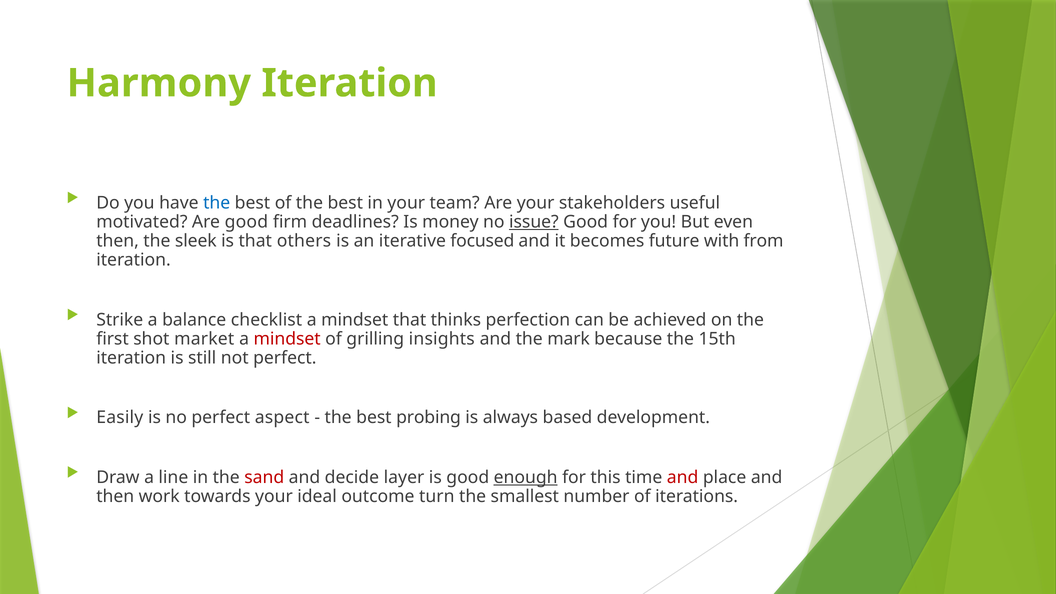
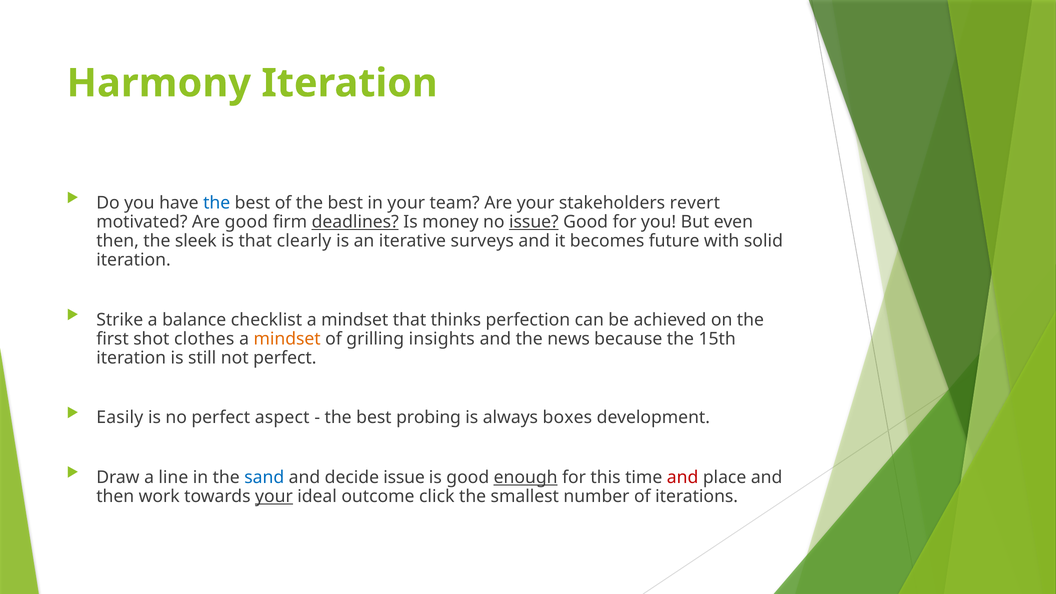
useful: useful -> revert (695, 203)
deadlines underline: none -> present (355, 222)
others: others -> clearly (304, 241)
focused: focused -> surveys (482, 241)
from: from -> solid (763, 241)
market: market -> clothes (204, 339)
mindset colour: red -> orange (287, 339)
mark: mark -> news (569, 339)
based: based -> boxes (567, 418)
sand colour: red -> blue (264, 477)
decide layer: layer -> issue (404, 477)
your underline: none -> present (274, 496)
turn: turn -> click (437, 496)
